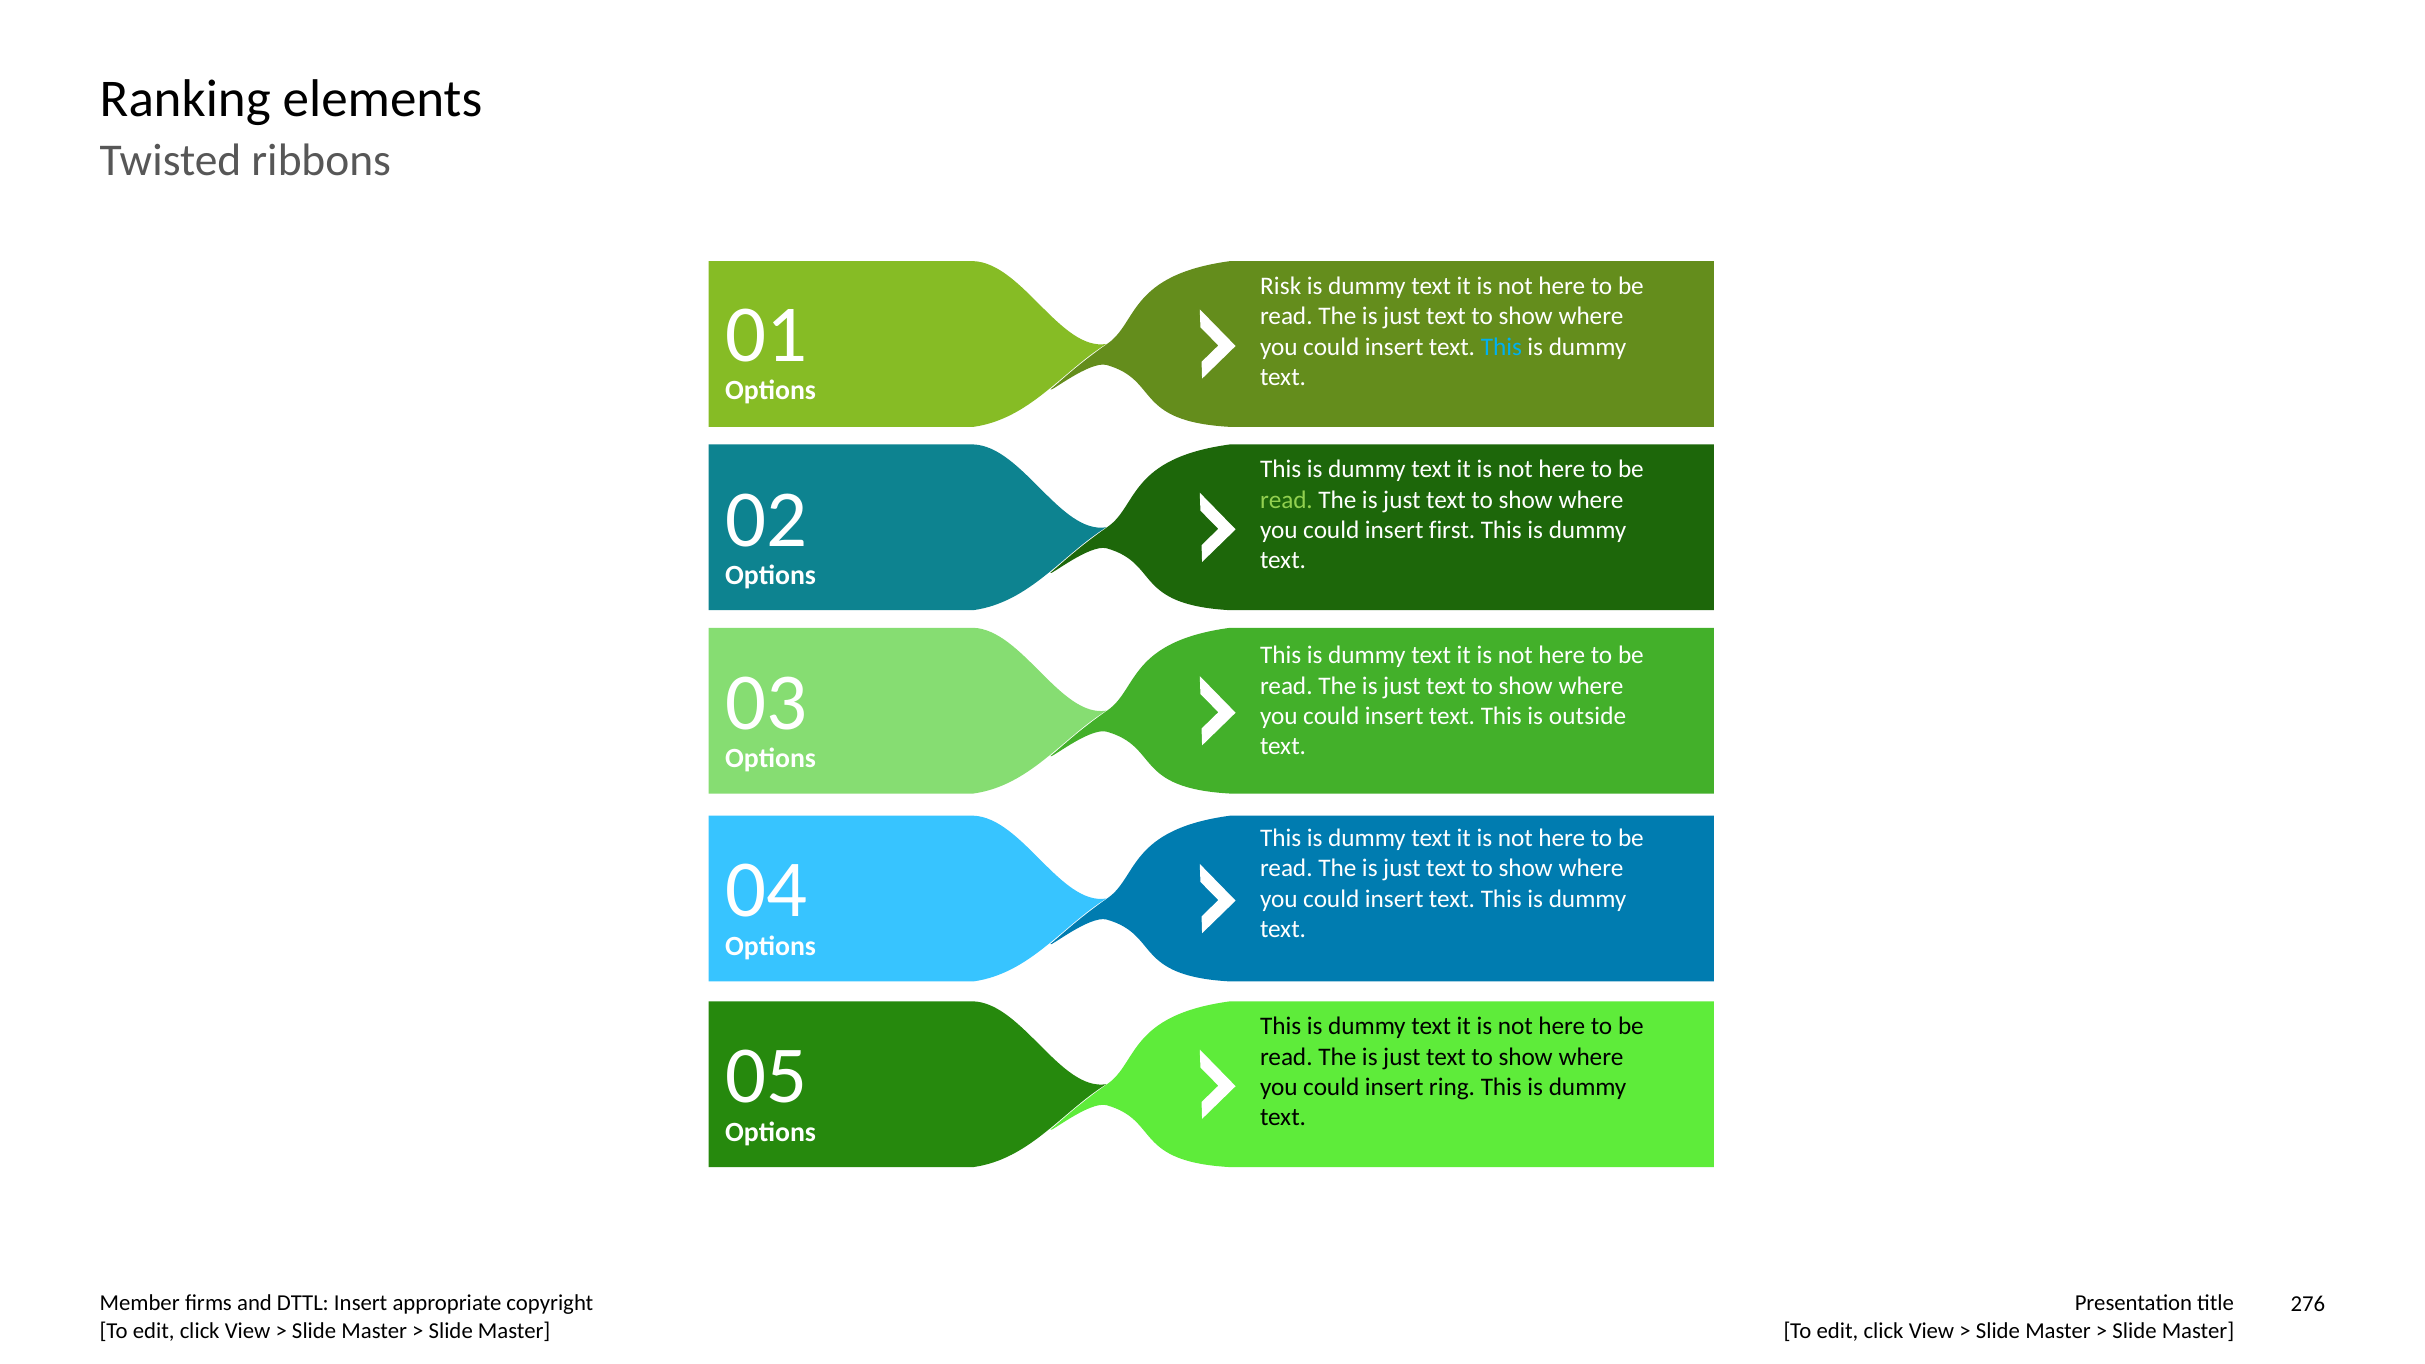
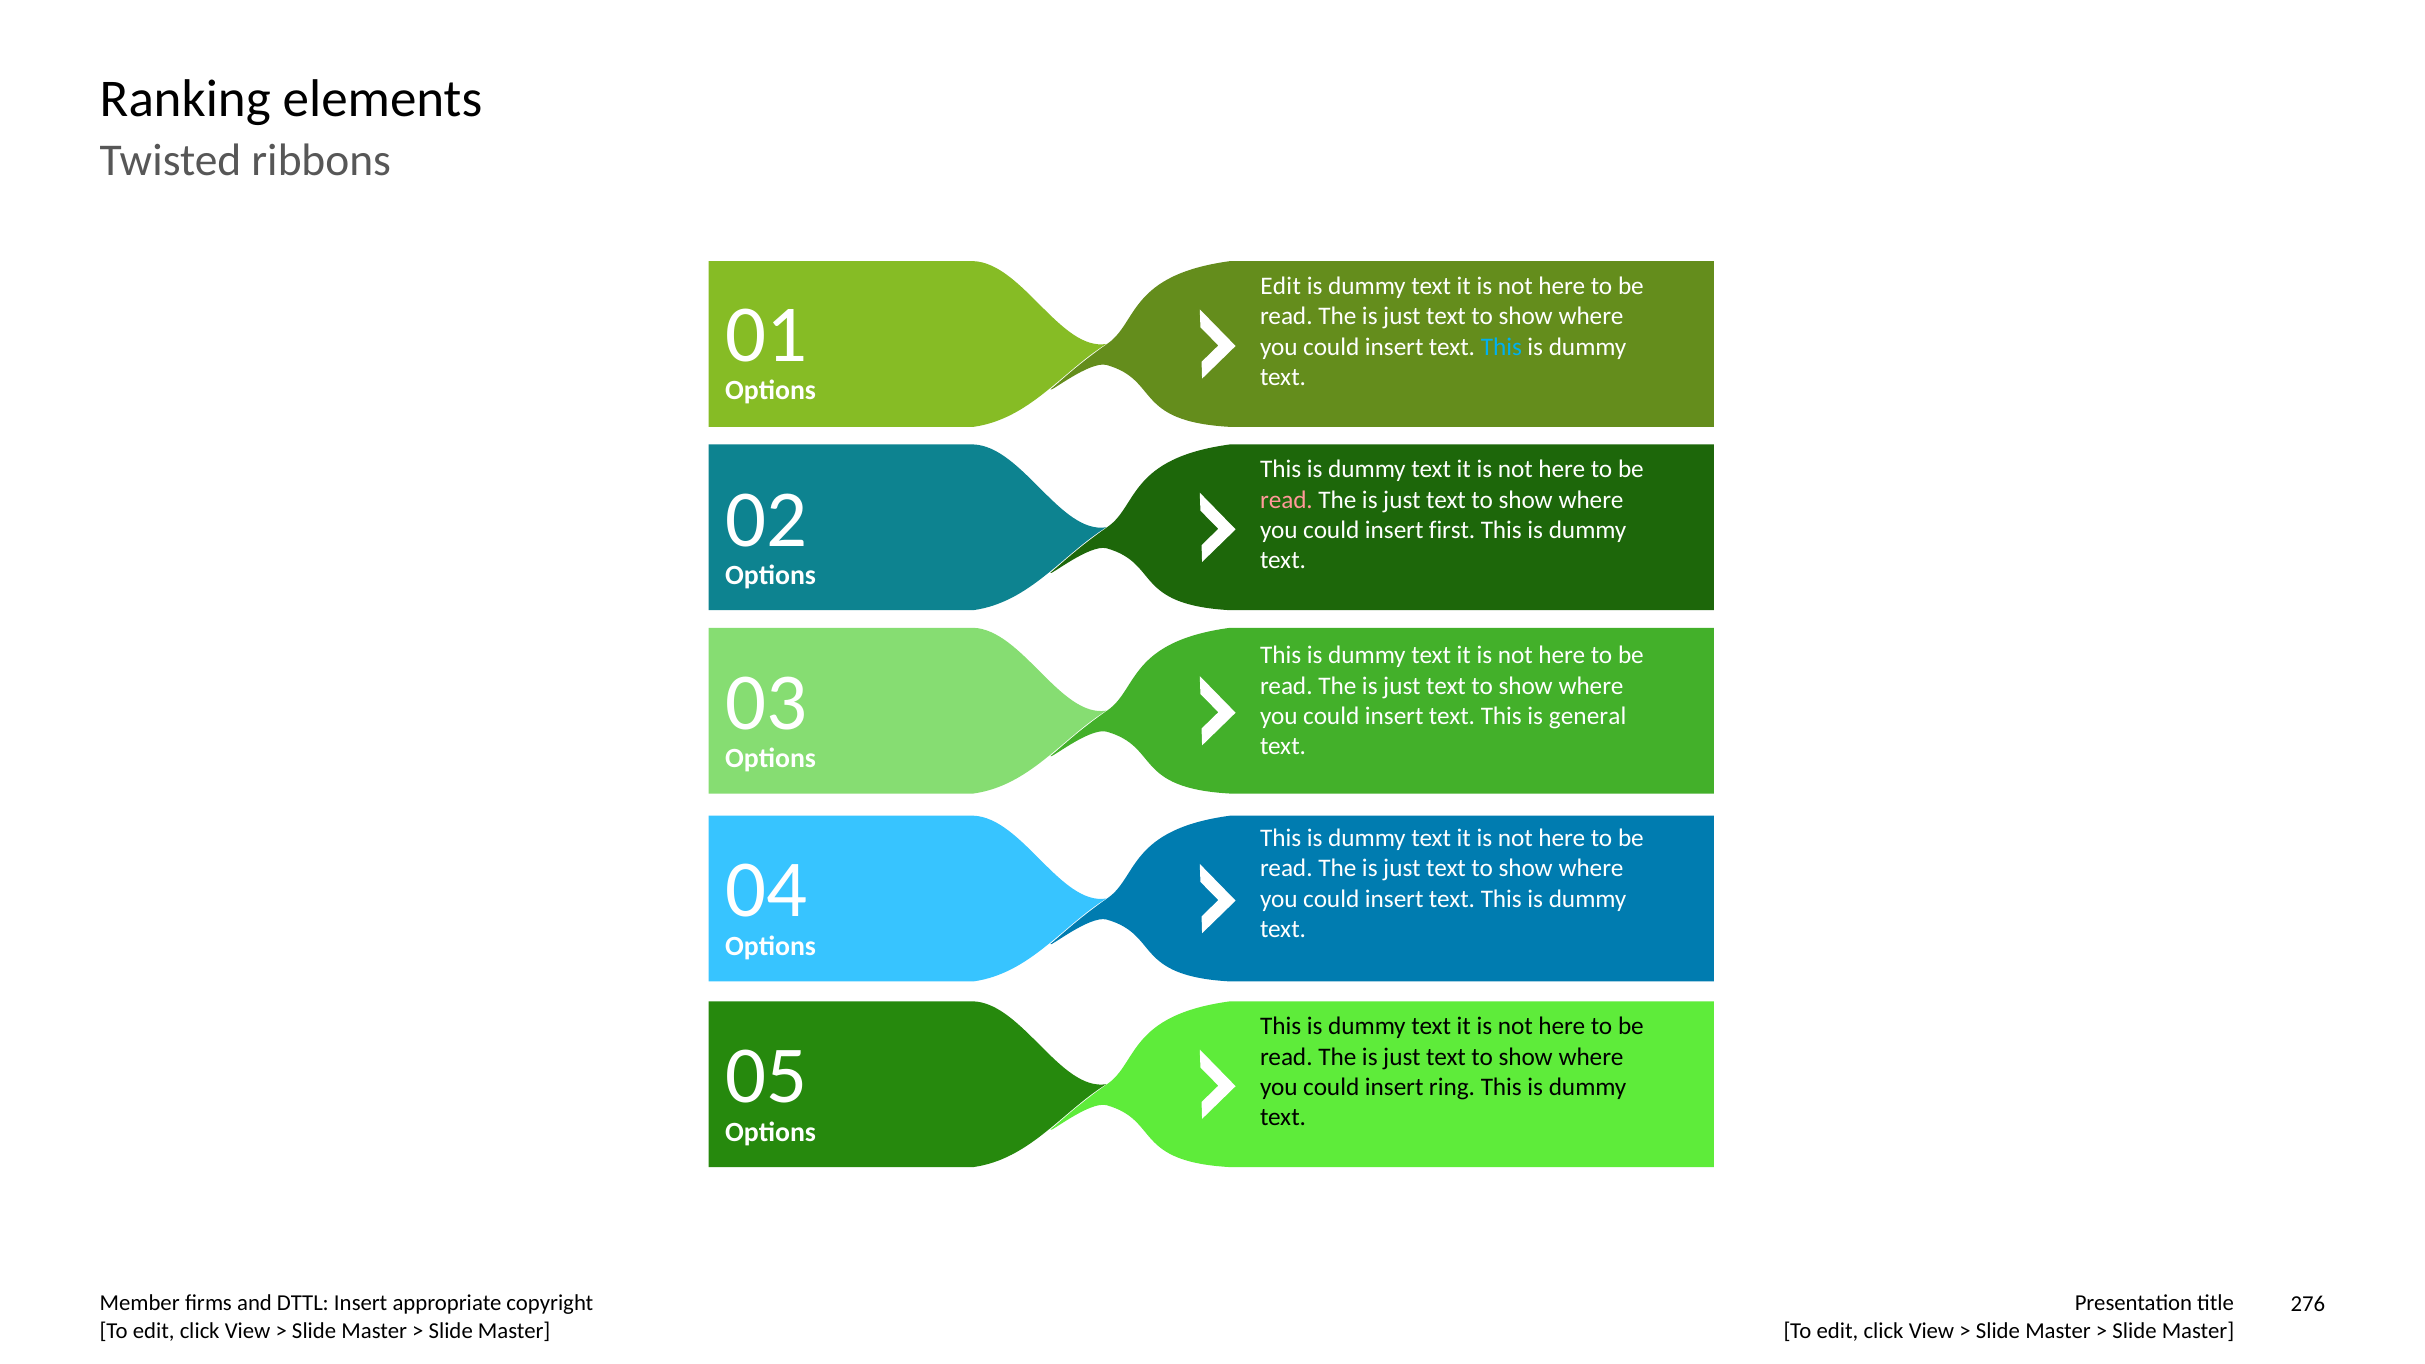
Risk: Risk -> Edit (1281, 286)
read colour: light green -> pink (1286, 500)
outside: outside -> general (1588, 716)
